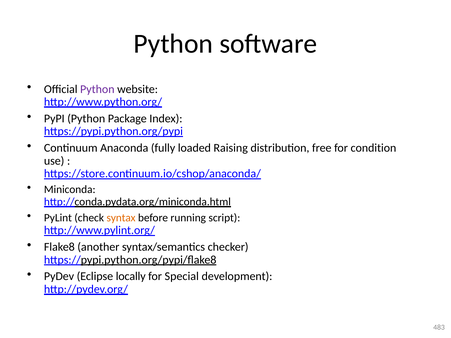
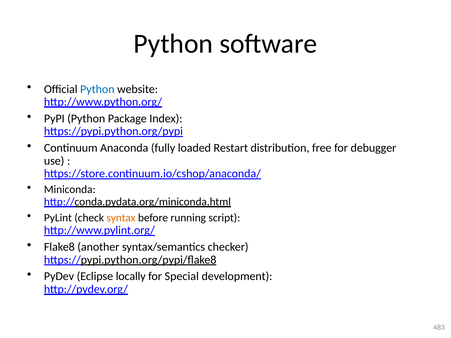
Python colour: purple -> blue (97, 89)
Raising: Raising -> Restart (231, 148)
condition: condition -> debugger (373, 148)
